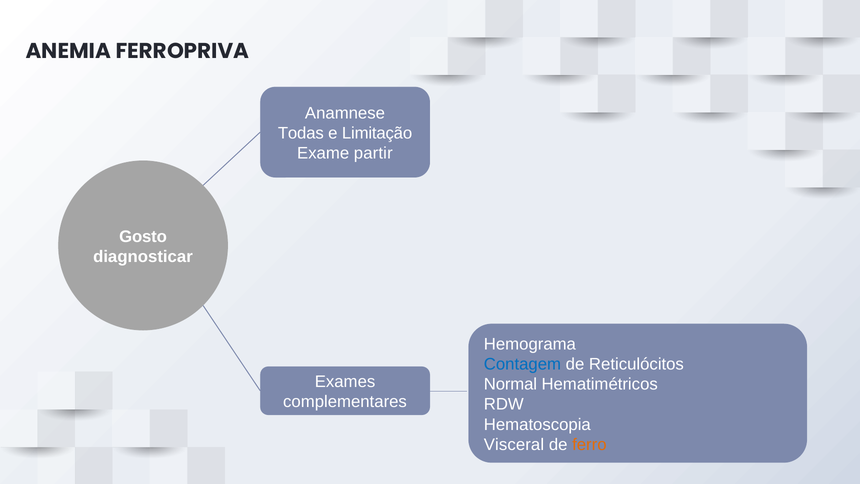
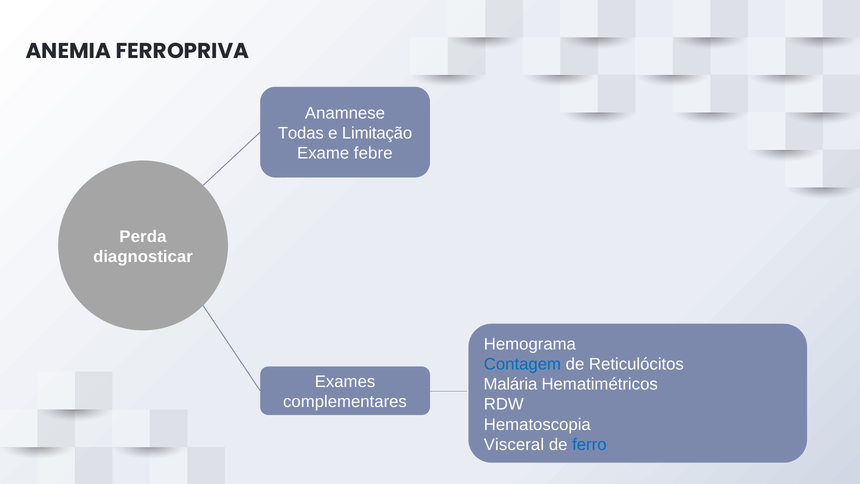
partir: partir -> febre (373, 153)
Gosto: Gosto -> Perda (143, 236)
Normal: Normal -> Malária (510, 384)
ferro colour: orange -> blue (589, 444)
